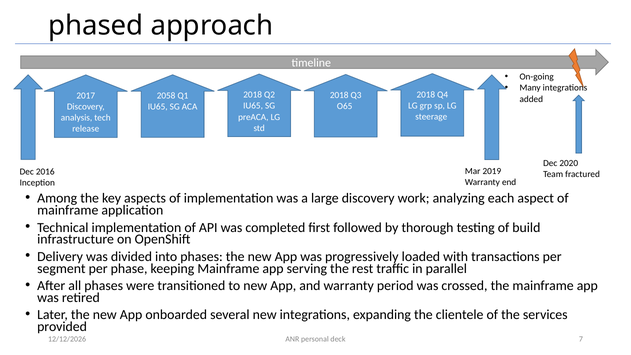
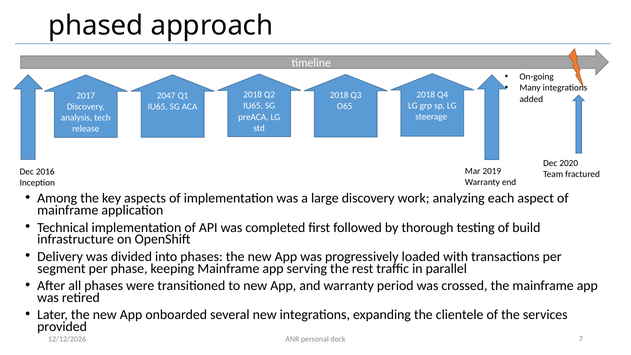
2058: 2058 -> 2047 (166, 96)
